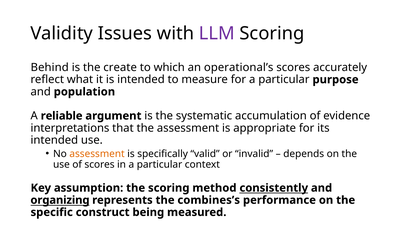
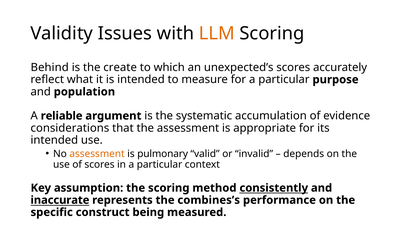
LLM colour: purple -> orange (217, 34)
operational’s: operational’s -> unexpected’s (239, 68)
interpretations: interpretations -> considerations (70, 128)
specifically: specifically -> pulmonary (163, 154)
organizing: organizing -> inaccurate (60, 201)
